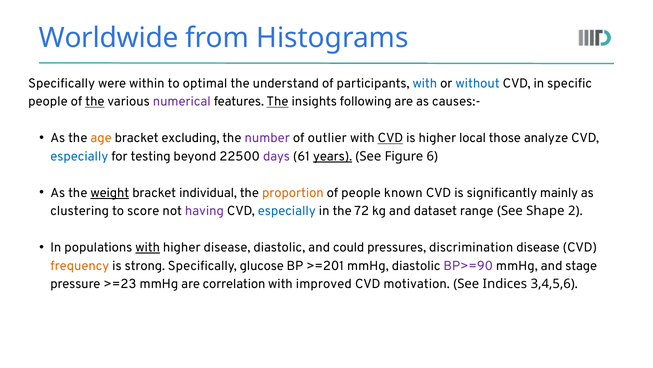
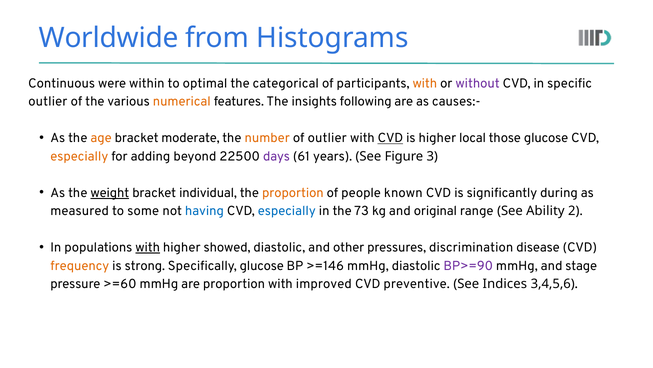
Specifically: Specifically -> Continuous (62, 83)
understand: understand -> categorical (286, 83)
with colour: blue -> orange (425, 83)
without colour: blue -> purple (478, 83)
people: people -> outlier (48, 101)
the underline: present -> none (95, 101)
numerical colour: purple -> orange (182, 101)
The underline: present -> none (277, 101)
excluding: excluding -> moderate (190, 138)
number colour: purple -> orange (267, 138)
those analyze: analyze -> glucose (546, 138)
especially colour: blue -> orange (79, 156)
testing: testing -> adding (150, 156)
years underline: present -> none (333, 156)
6: 6 -> 3 (432, 156)
mainly: mainly -> during (559, 192)
clustering: clustering -> measured (80, 211)
score: score -> some (143, 211)
having colour: purple -> blue (204, 211)
72: 72 -> 73 (362, 211)
dataset: dataset -> original (435, 211)
Shape: Shape -> Ability (545, 211)
higher disease: disease -> showed (227, 247)
could: could -> other (349, 247)
>=201: >=201 -> >=146 (325, 265)
>=23: >=23 -> >=60 (120, 283)
are correlation: correlation -> proportion (234, 283)
motivation: motivation -> preventive (417, 283)
